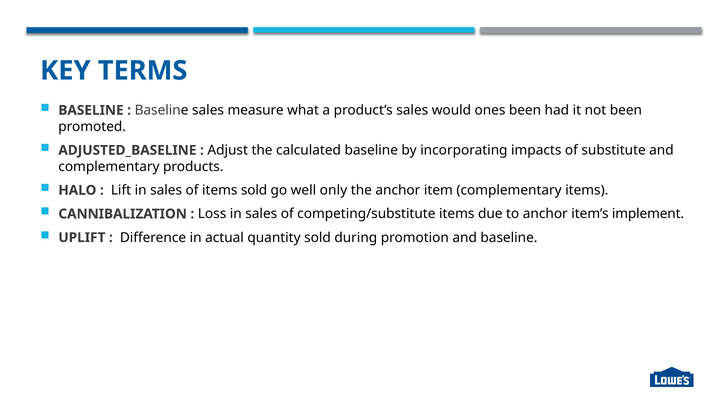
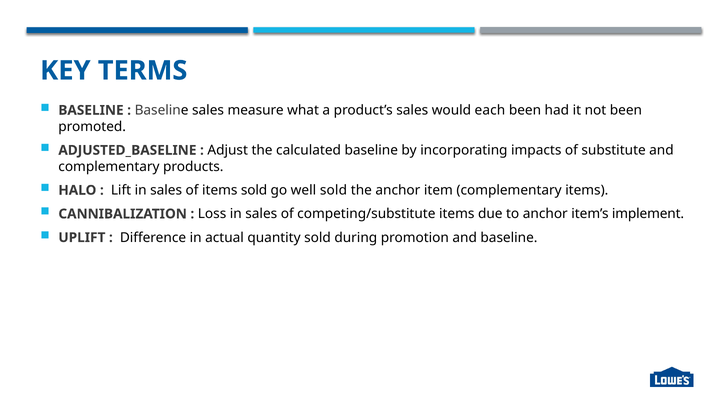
ones: ones -> each (490, 110)
well only: only -> sold (333, 190)
